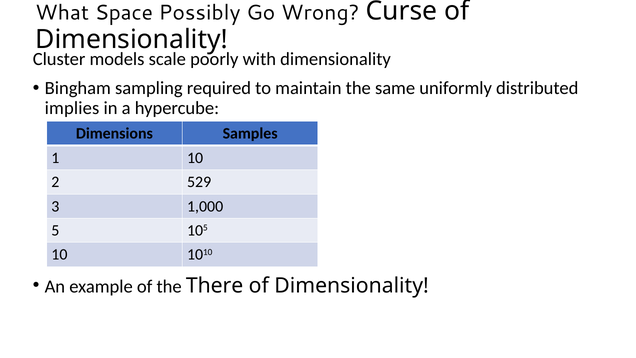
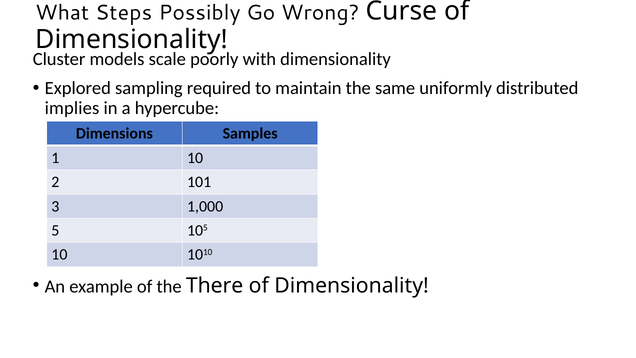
Space: Space -> Steps (124, 13)
Bingham: Bingham -> Explored (78, 88)
529: 529 -> 101 (199, 182)
